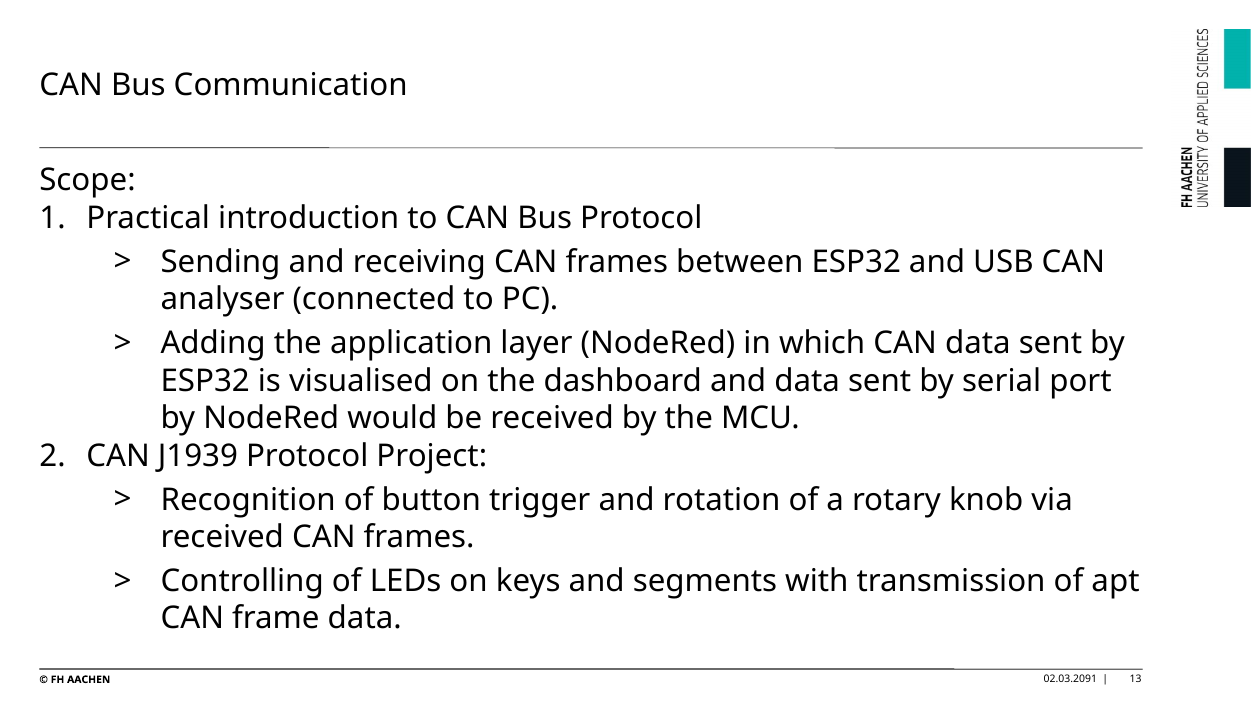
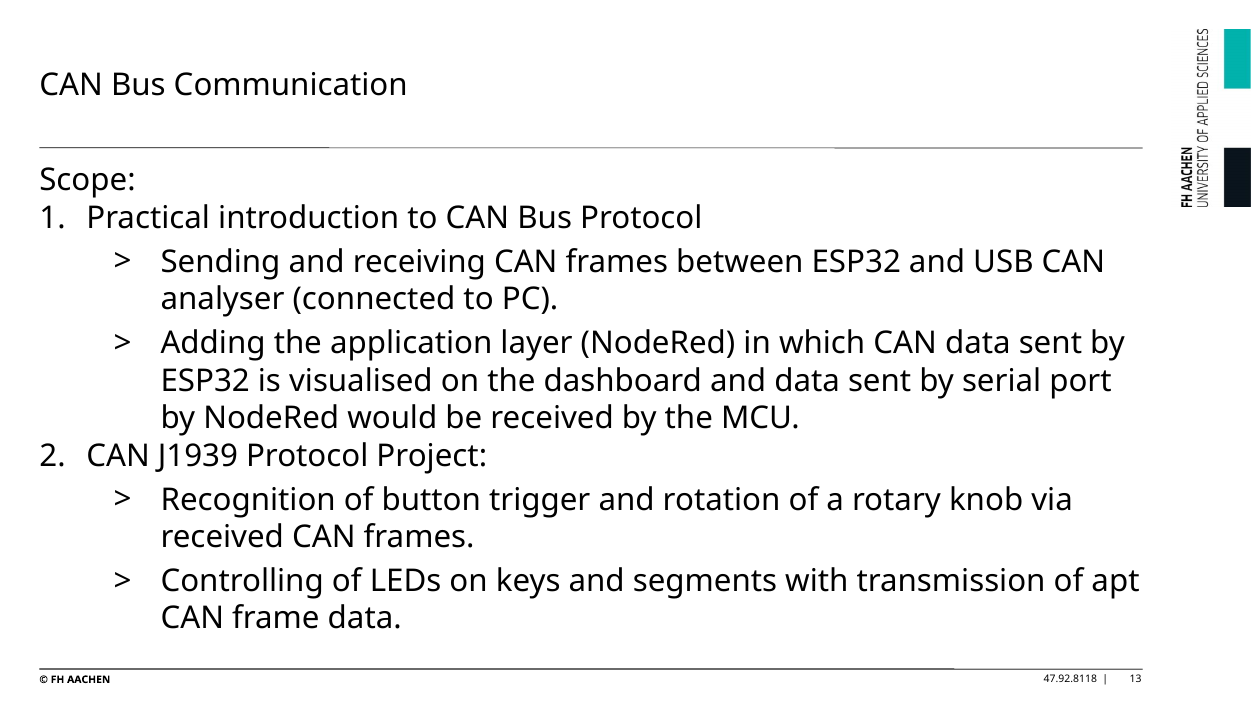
02.03.2091: 02.03.2091 -> 47.92.8118 (1070, 679)
